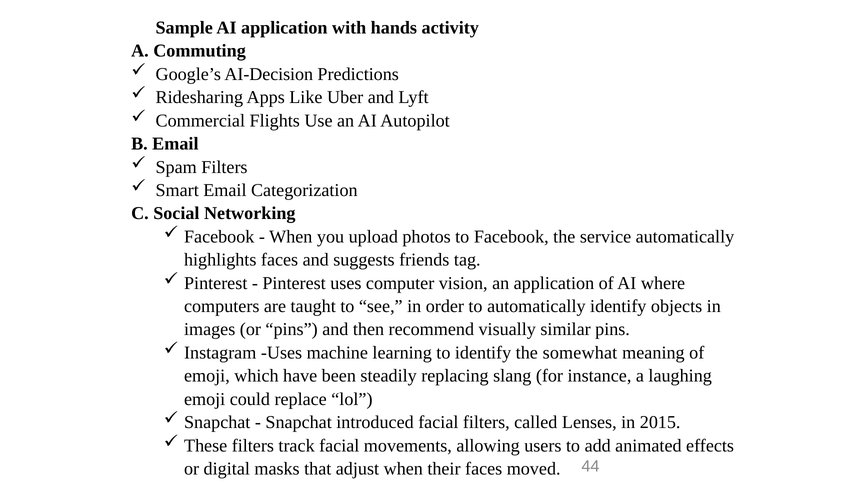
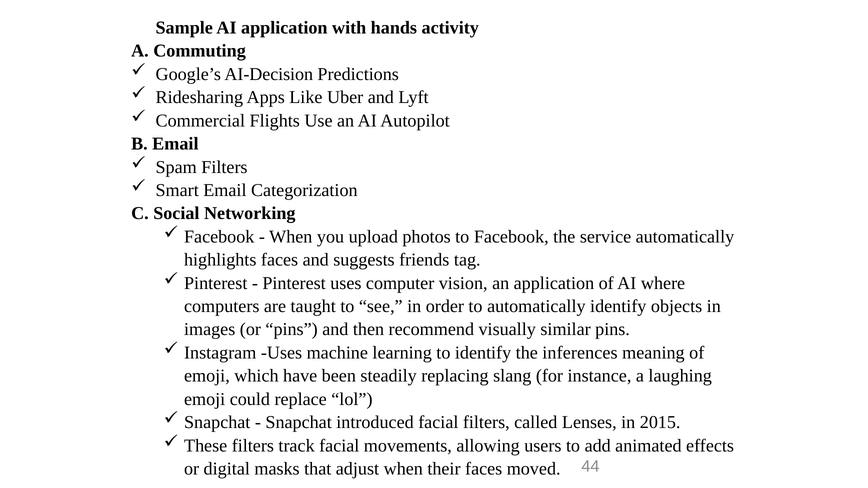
somewhat: somewhat -> inferences (580, 353)
